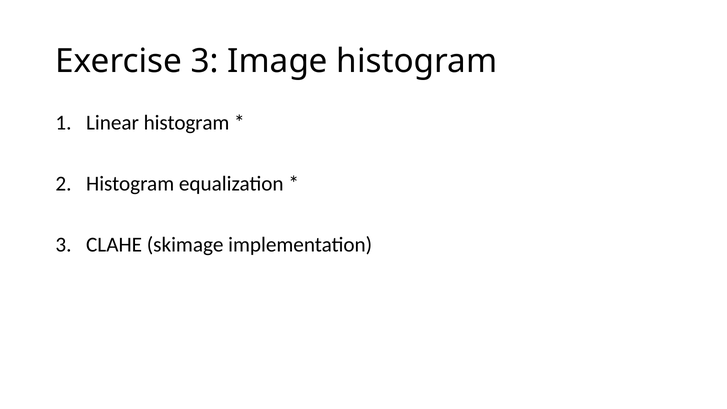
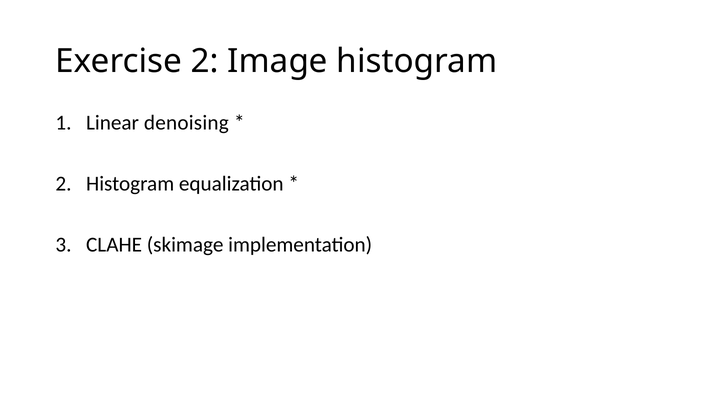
Exercise 3: 3 -> 2 (205, 61)
Linear histogram: histogram -> denoising (186, 123)
